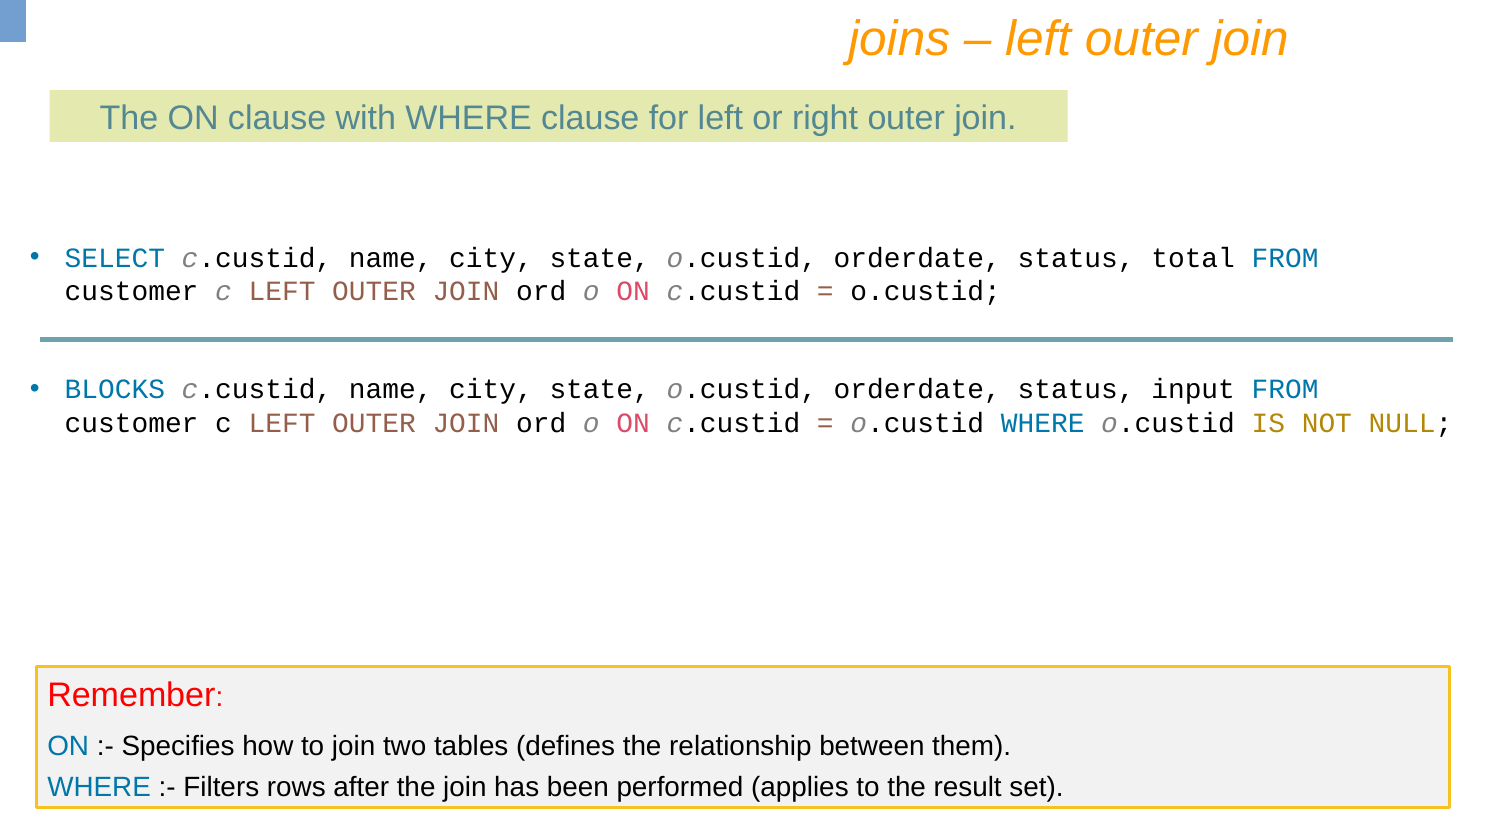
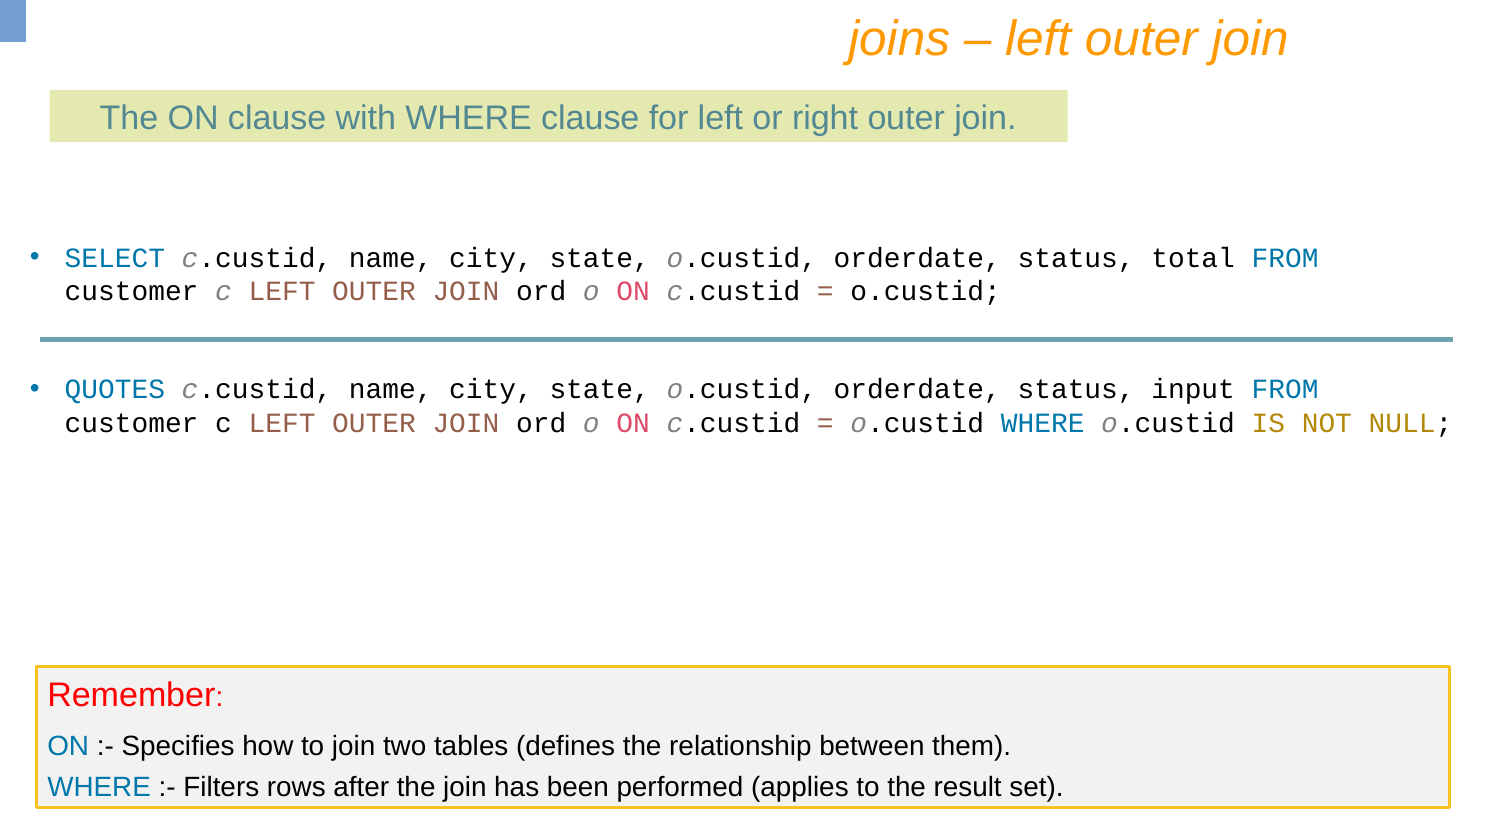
BLOCKS: BLOCKS -> QUOTES (115, 390)
